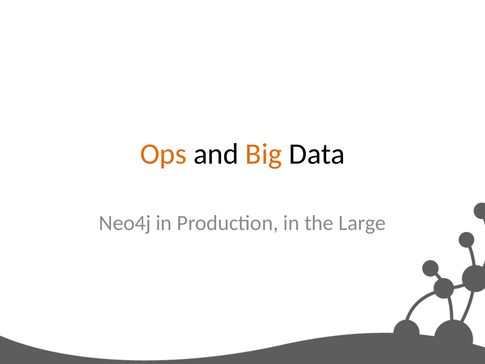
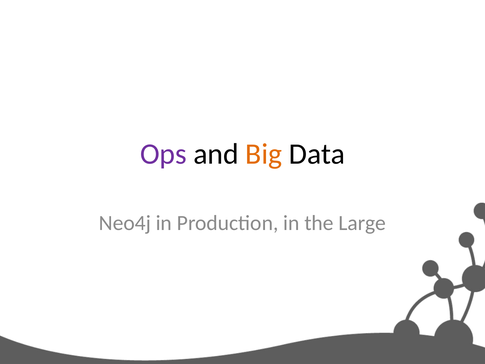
Ops colour: orange -> purple (163, 154)
